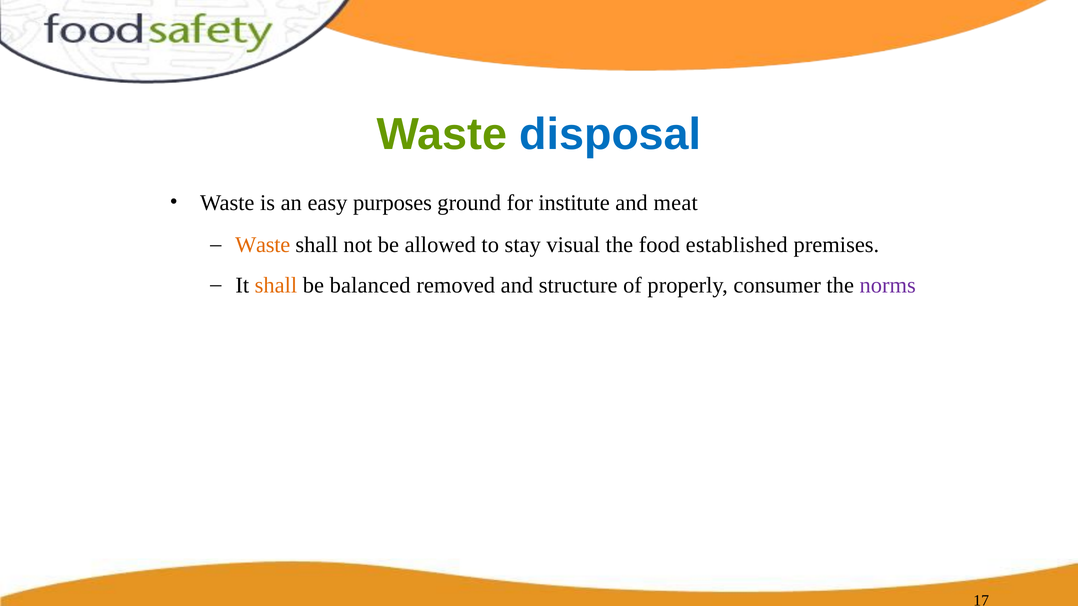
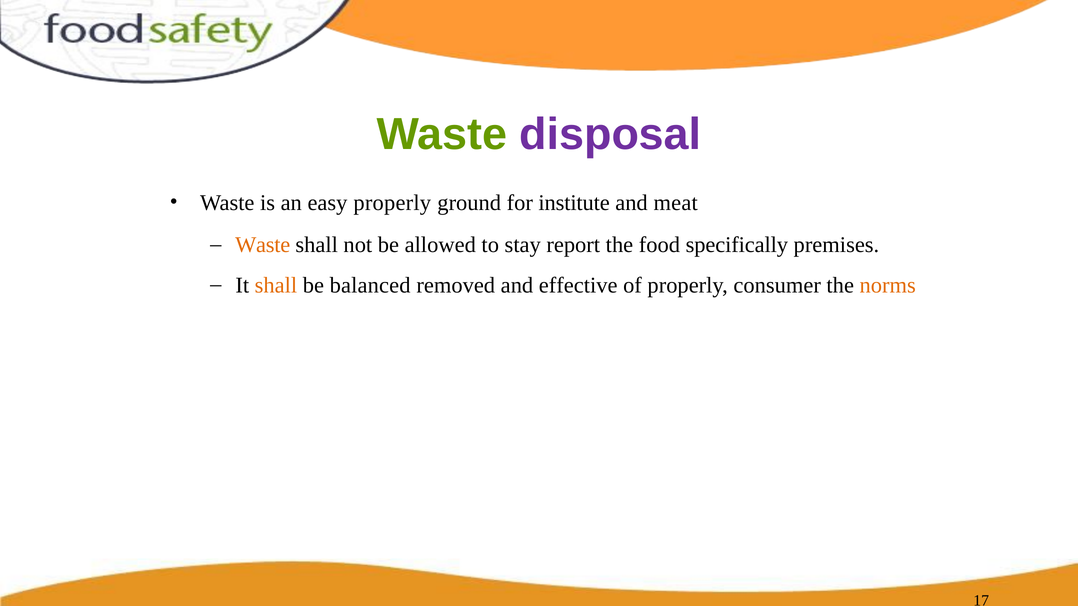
disposal colour: blue -> purple (610, 134)
easy purposes: purposes -> properly (392, 203)
visual: visual -> report (573, 245)
established: established -> specifically (737, 245)
structure: structure -> effective (578, 286)
norms colour: purple -> orange (888, 286)
